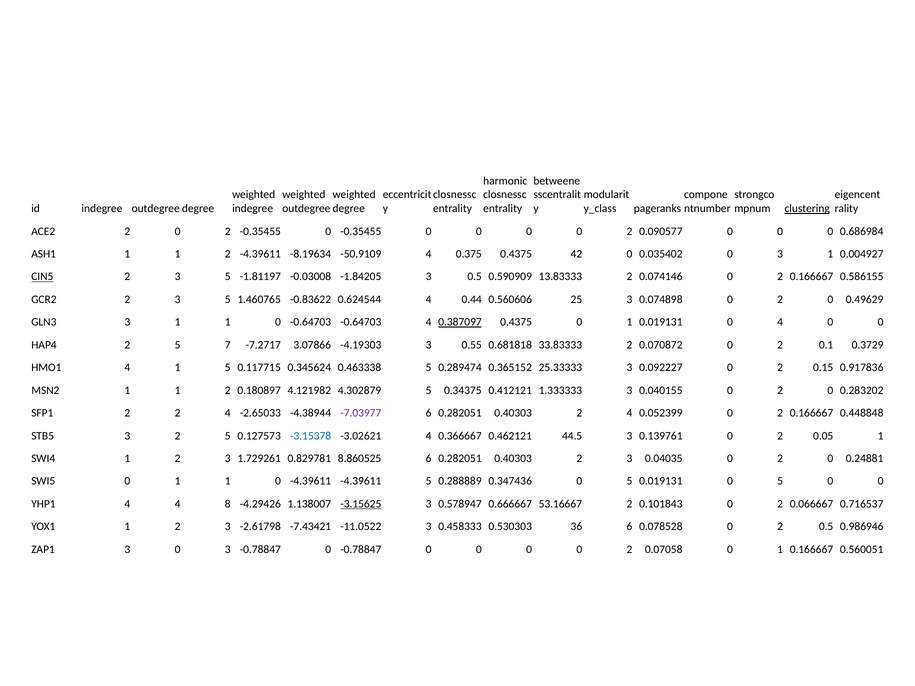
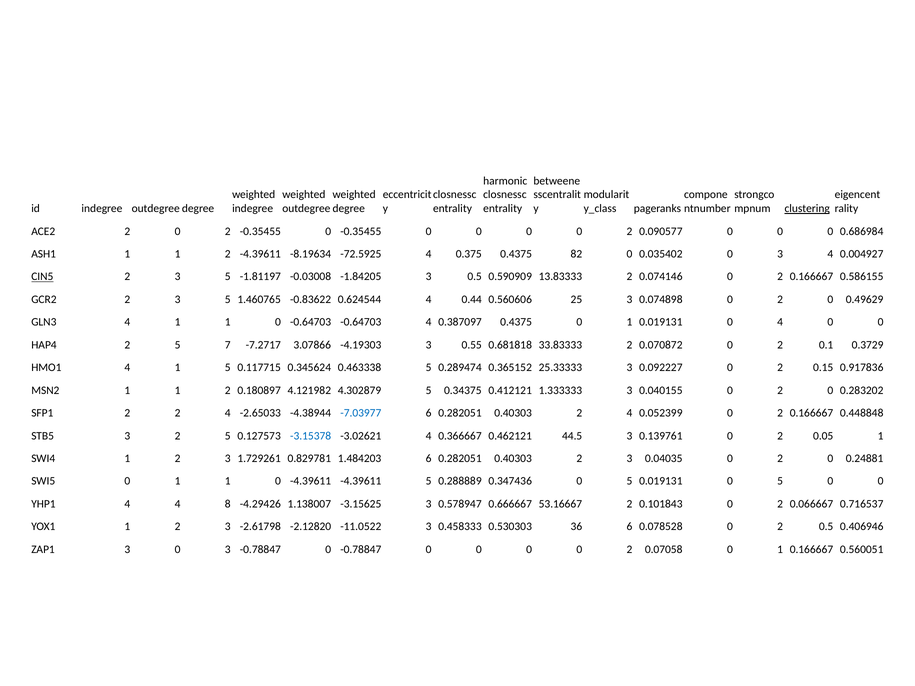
-50.9109: -50.9109 -> -72.5925 (361, 254)
42: 42 -> 82 (576, 254)
0 3 1: 1 -> 4 (830, 254)
GLN3 3: 3 -> 4 (127, 322)
0.387097 underline: present -> none (460, 322)
-7.03977 colour: purple -> blue (361, 413)
8.860525: 8.860525 -> 1.484203 (360, 459)
-3.15625 underline: present -> none (361, 504)
-7.43421: -7.43421 -> -2.12820 (311, 527)
0.986946: 0.986946 -> 0.406946 (862, 527)
